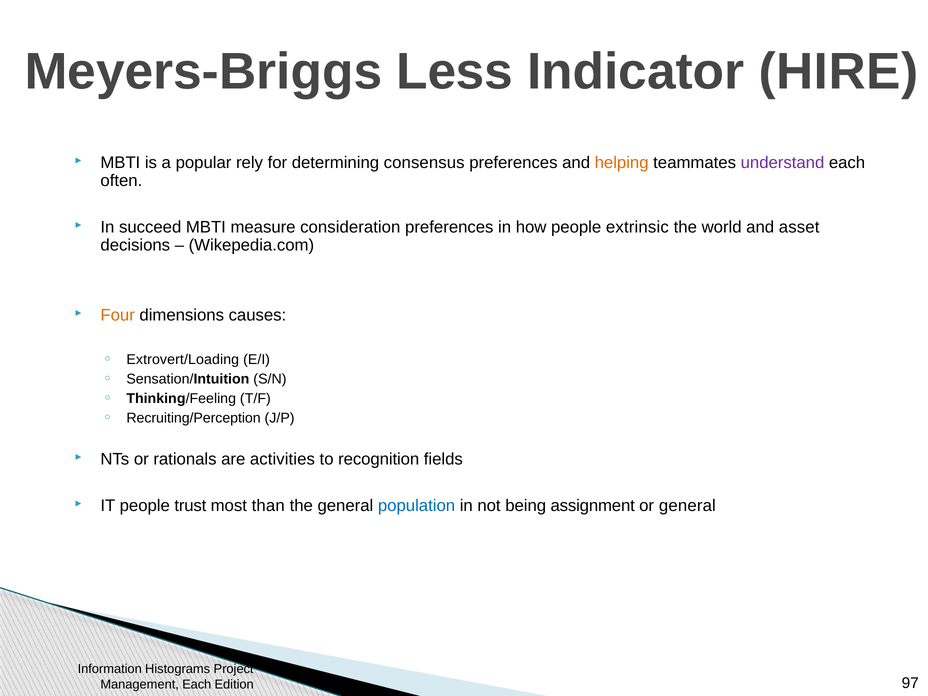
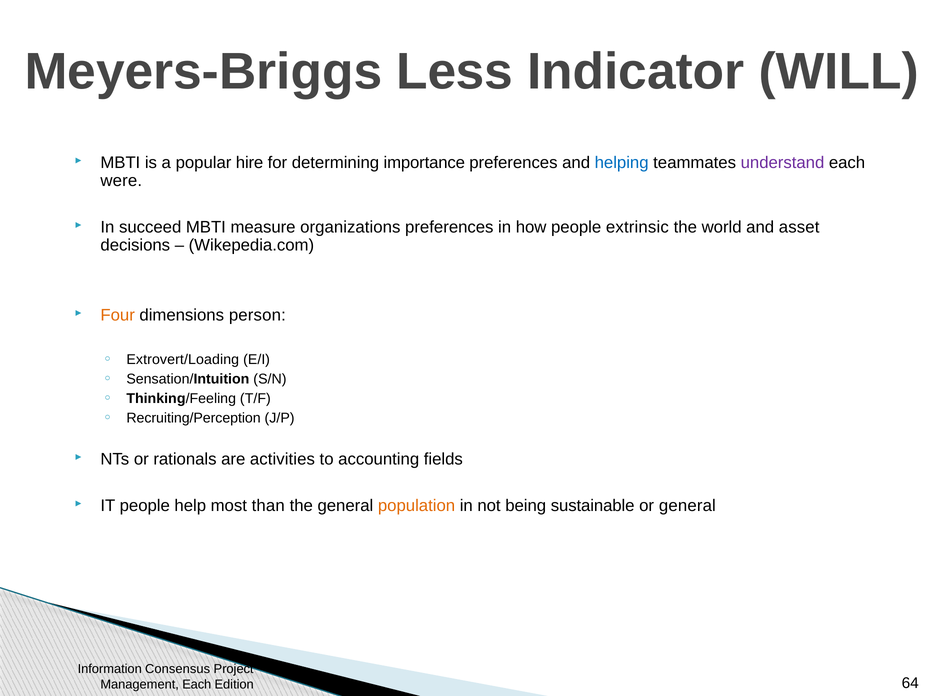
HIRE: HIRE -> WILL (839, 72)
rely: rely -> hire (250, 163)
consensus: consensus -> importance (424, 163)
helping colour: orange -> blue (622, 163)
often: often -> were (121, 181)
consideration: consideration -> organizations (350, 227)
causes: causes -> person (257, 315)
recognition: recognition -> accounting (379, 459)
trust: trust -> help (190, 506)
population colour: blue -> orange (417, 506)
assignment: assignment -> sustainable (593, 506)
Histograms: Histograms -> Consensus (178, 669)
97: 97 -> 64 (910, 683)
